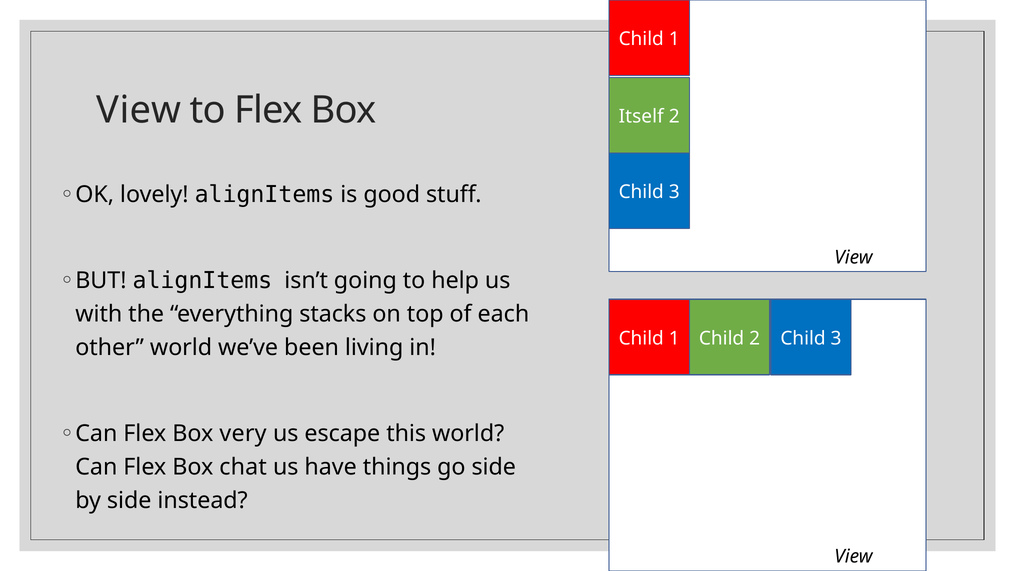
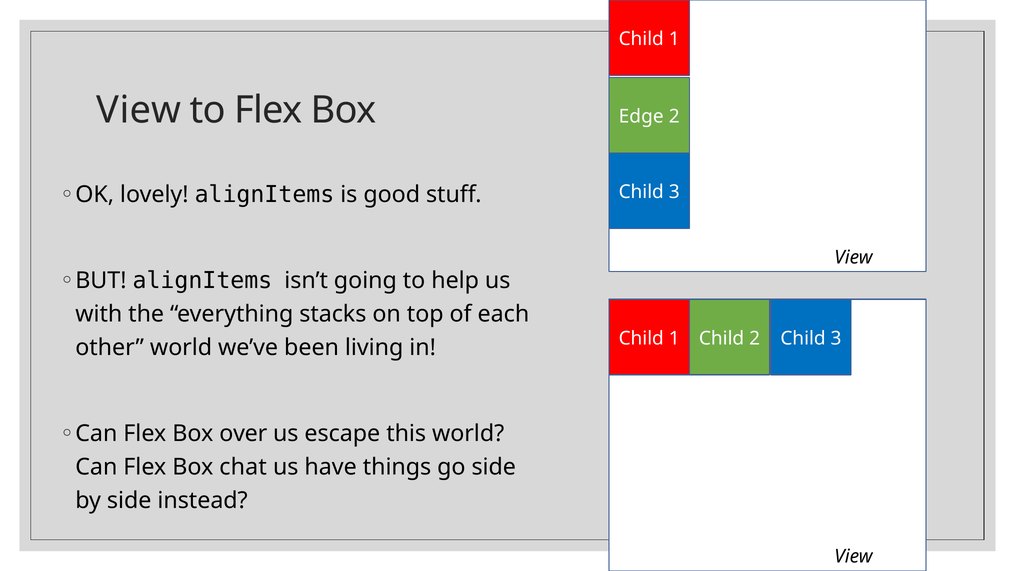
Itself: Itself -> Edge (641, 117)
very: very -> over (243, 434)
